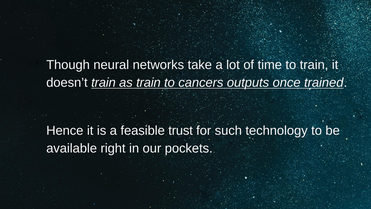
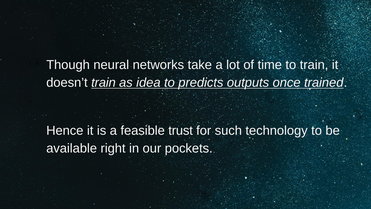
as train: train -> idea (148, 82)
cancers: cancers -> predicts (201, 82)
